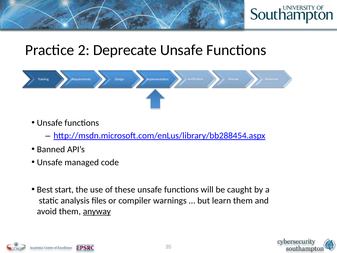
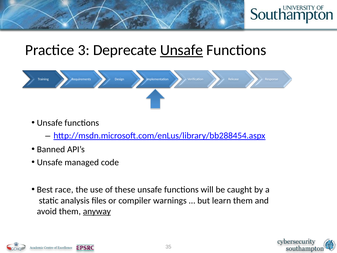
2: 2 -> 3 (84, 50)
Unsafe underline: none -> present (182, 50)
start: start -> race (64, 189)
